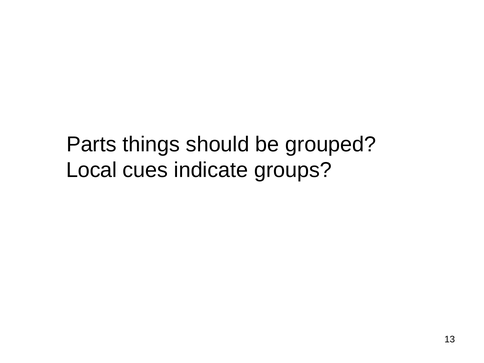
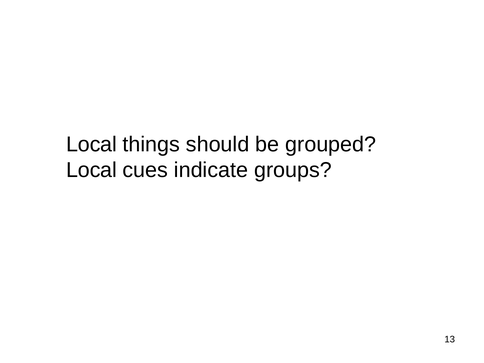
Parts: Parts -> Local (92, 144)
